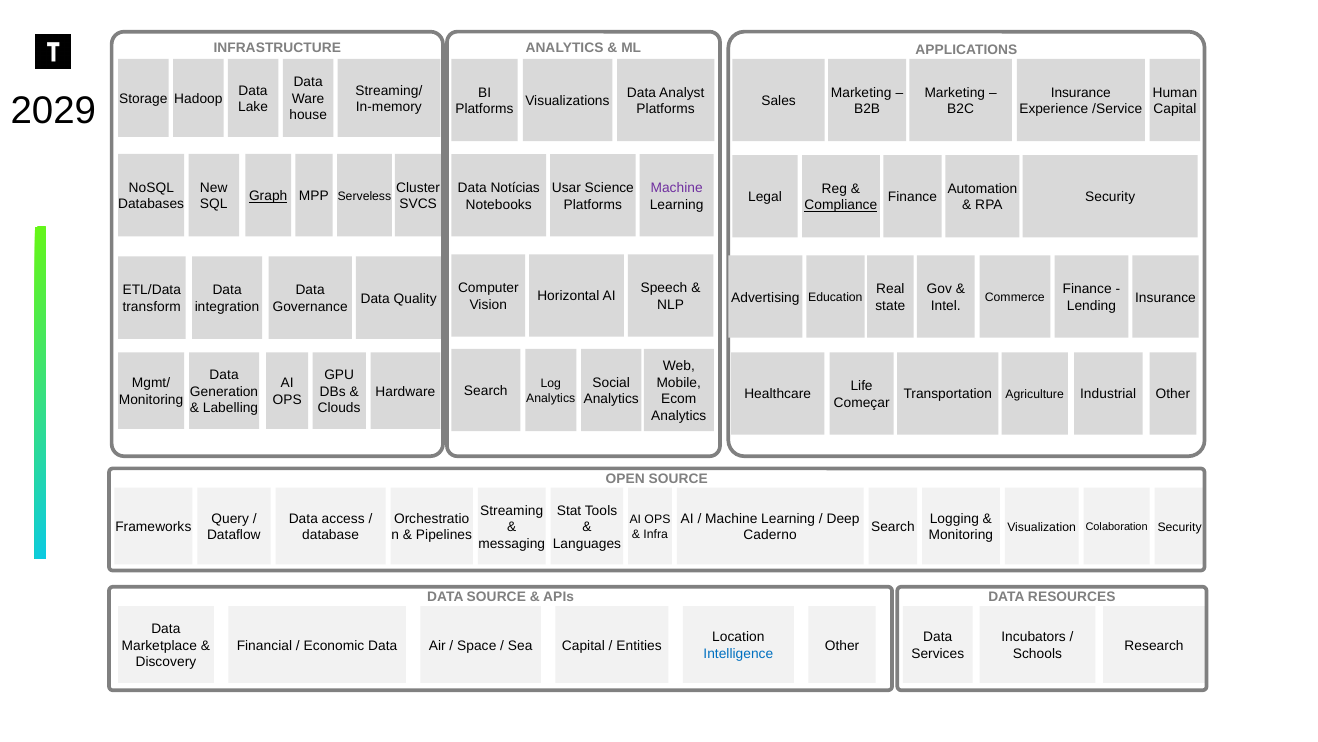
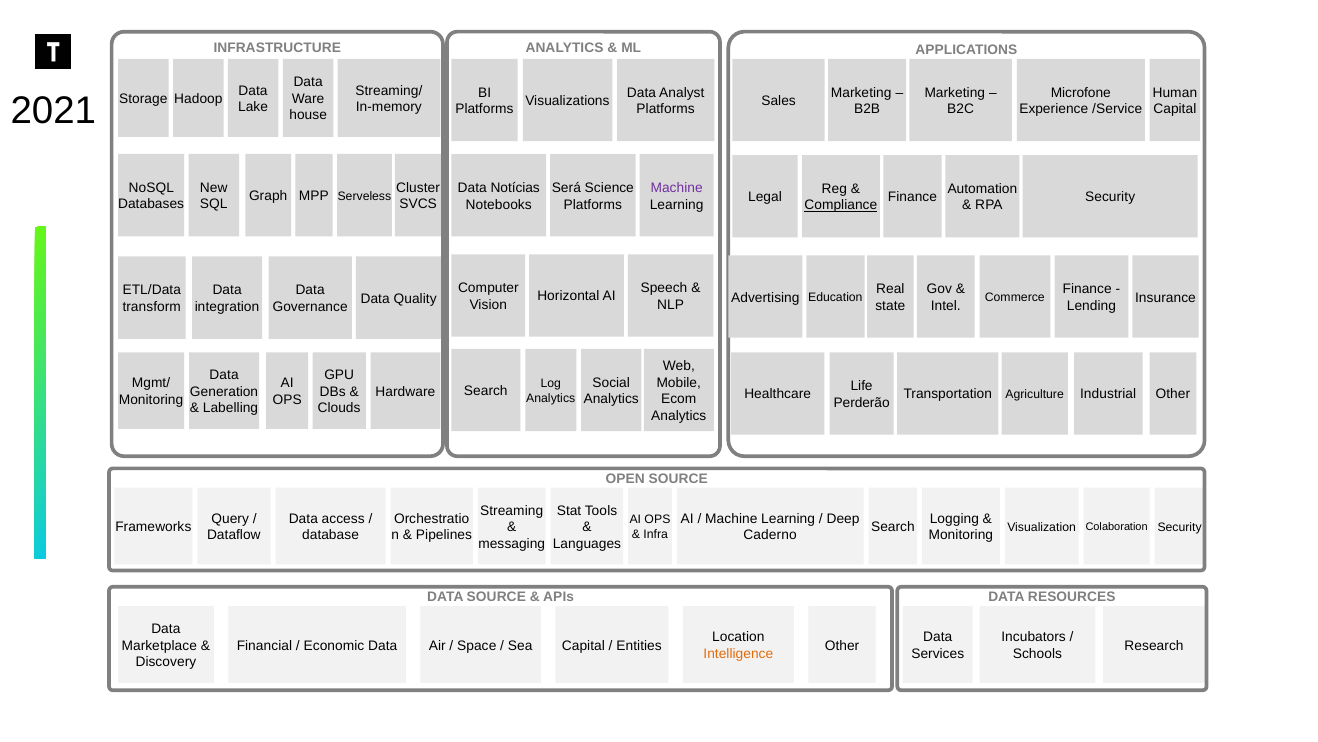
Insurance: Insurance -> Microfone (1081, 93)
2029: 2029 -> 2021 (53, 110)
Usar: Usar -> Será (566, 188)
Graph underline: present -> none (268, 196)
Começar: Começar -> Perderão (862, 402)
Intelligence colour: blue -> orange (738, 653)
